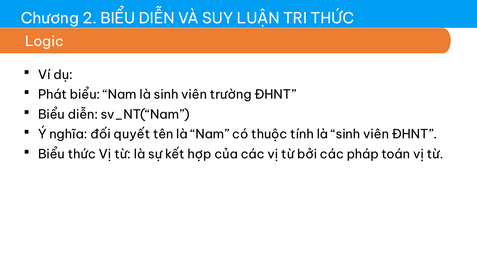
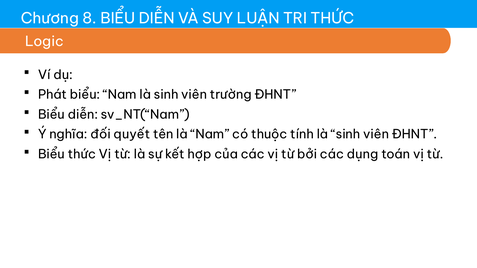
2: 2 -> 8 (90, 19)
pháp: pháp -> dụng (363, 154)
